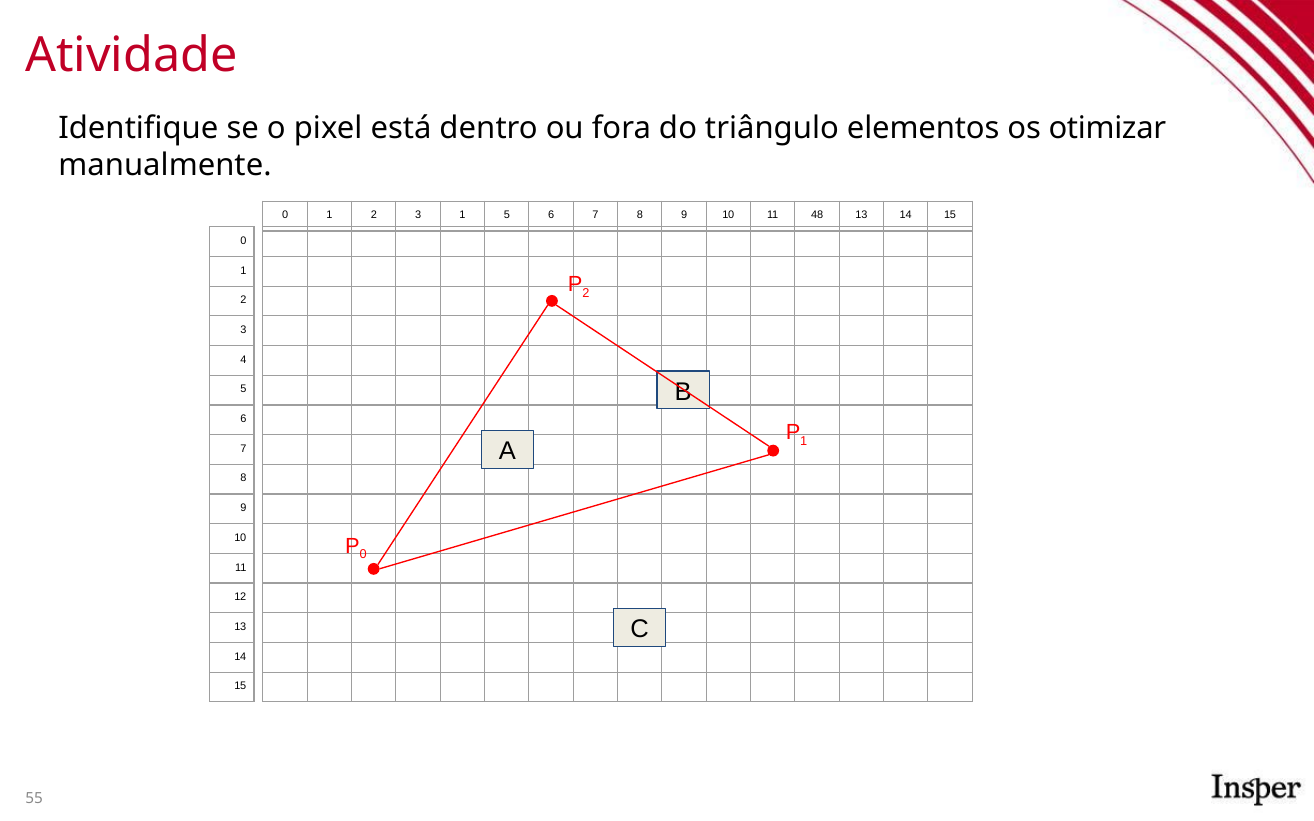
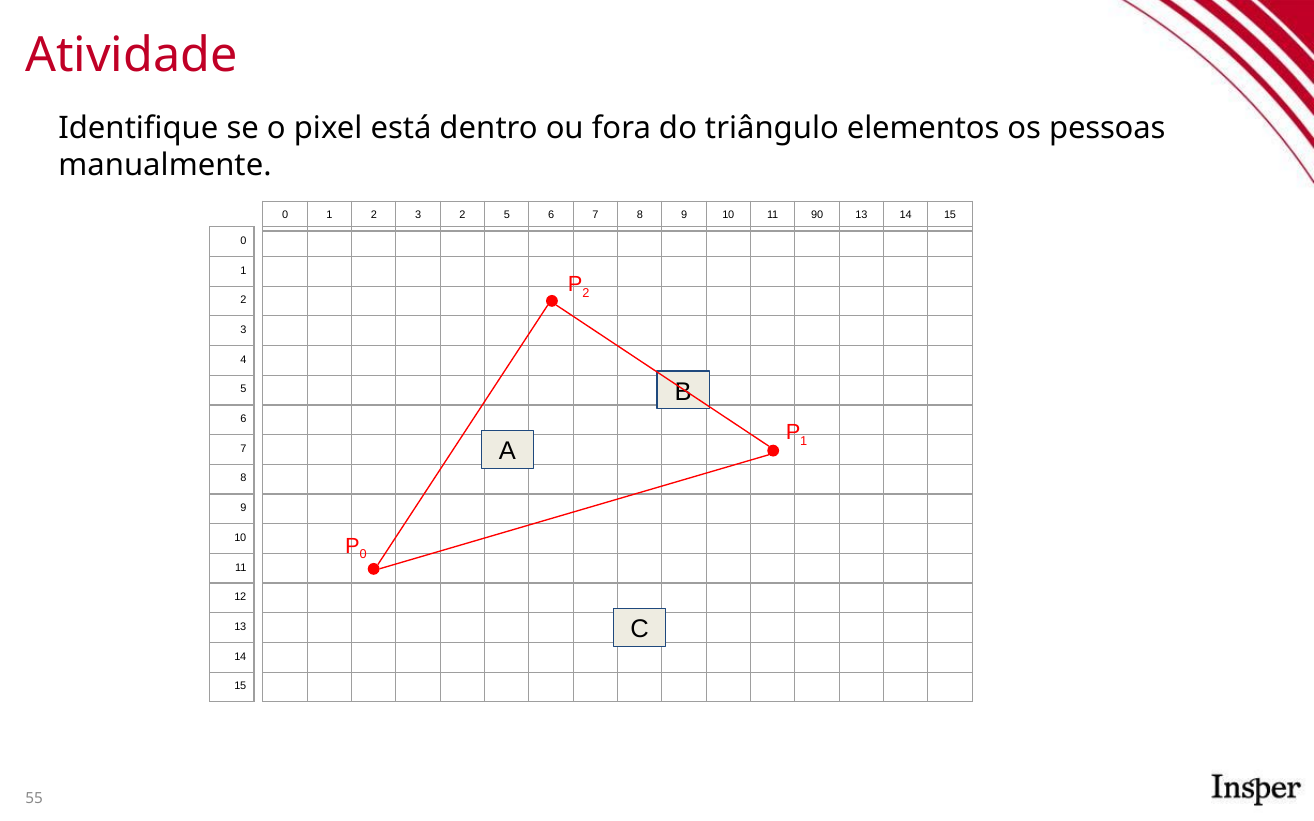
otimizar: otimizar -> pessoas (1107, 128)
3 1: 1 -> 2 (462, 215)
48: 48 -> 90 (817, 215)
